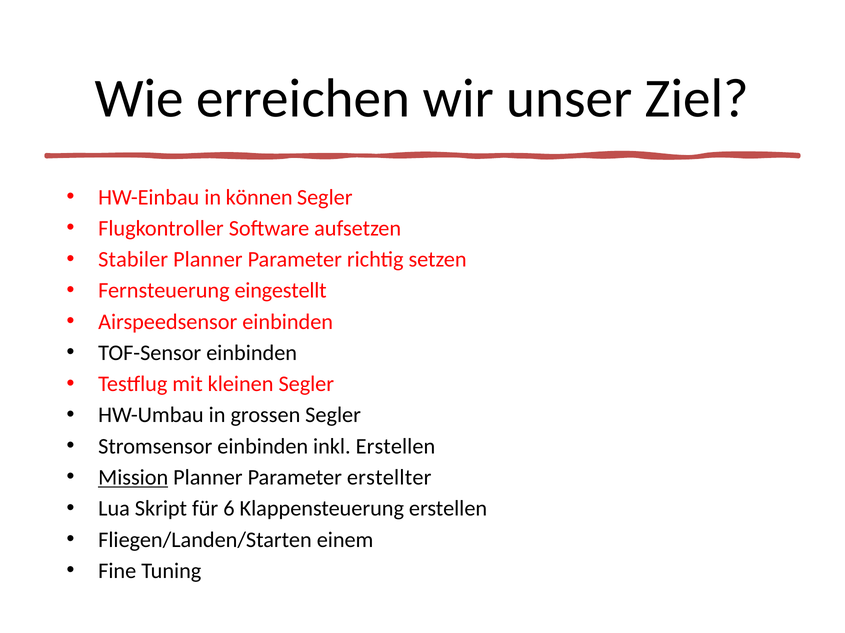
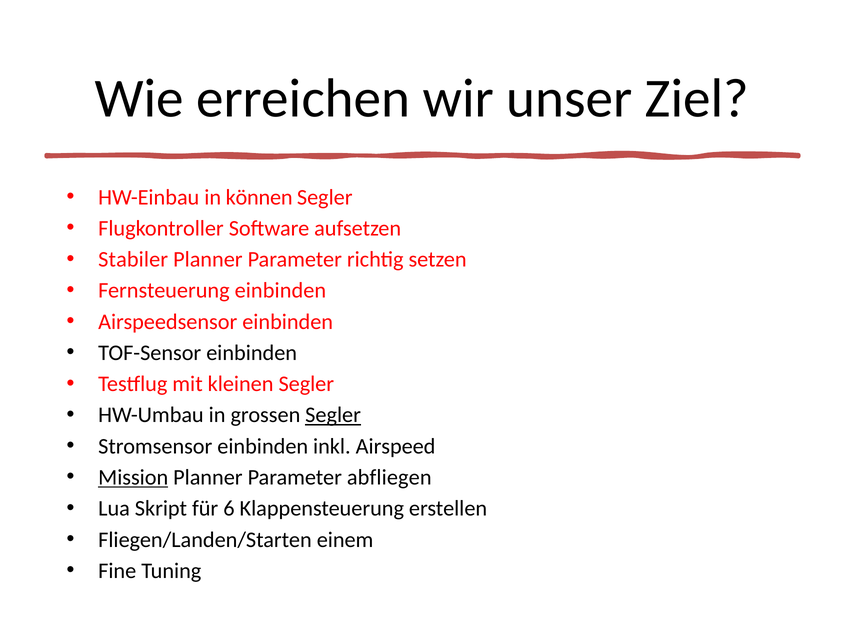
Fernsteuerung eingestellt: eingestellt -> einbinden (280, 291)
Segler underline: none -> present (333, 416)
inkl Erstellen: Erstellen -> Airspeed (396, 447)
erstellter: erstellter -> abfliegen (389, 478)
